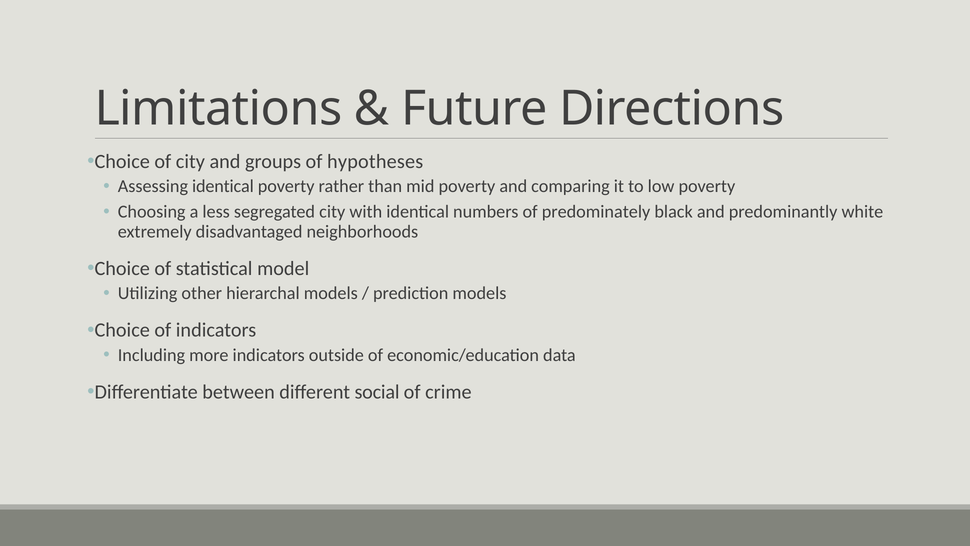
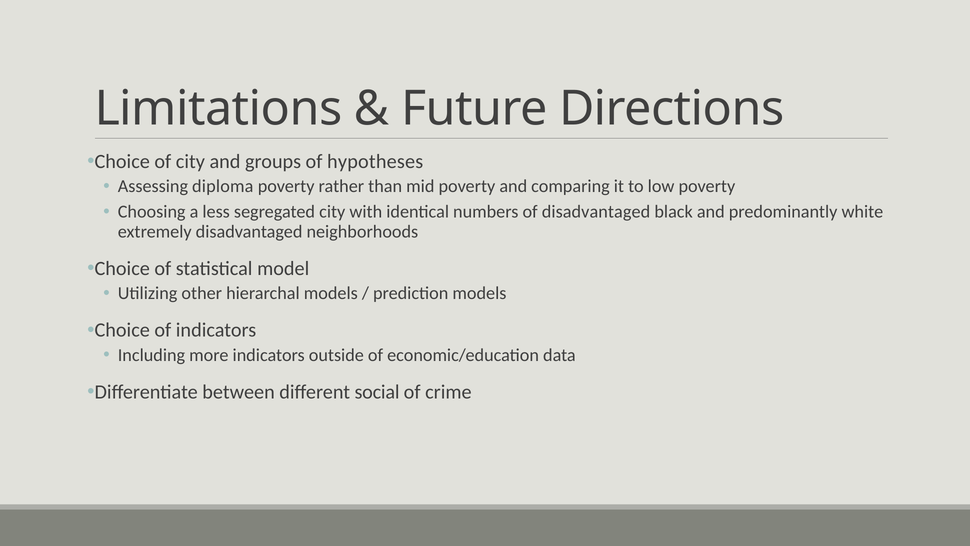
Assessing identical: identical -> diploma (223, 186)
of predominately: predominately -> disadvantaged (596, 212)
